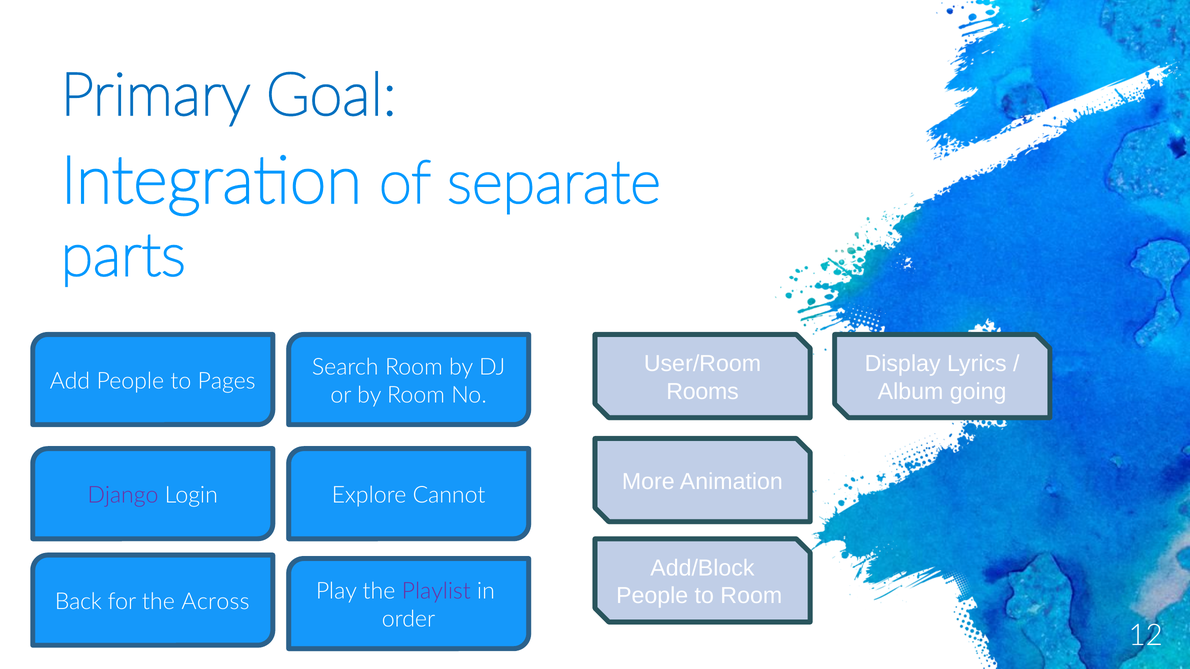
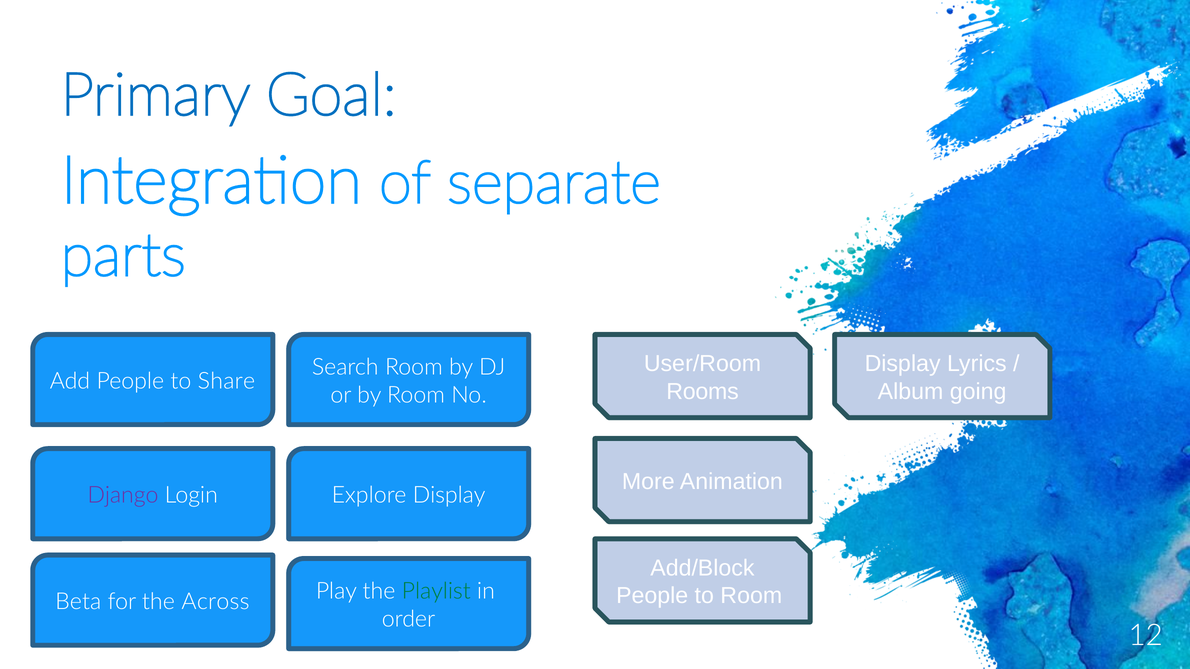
Pages: Pages -> Share (226, 381)
Explore Cannot: Cannot -> Display (449, 496)
Playlist colour: purple -> green (436, 592)
Back: Back -> Beta (78, 602)
